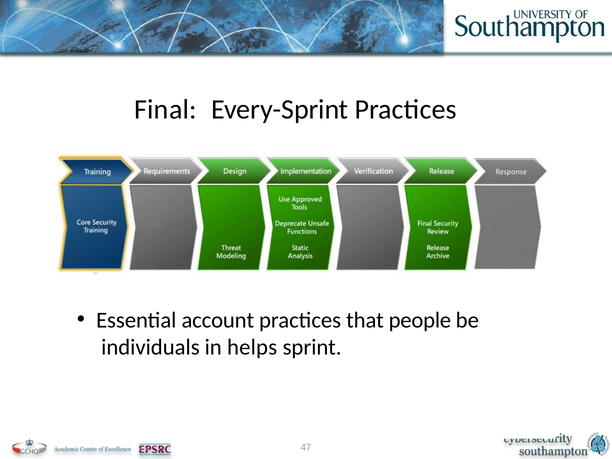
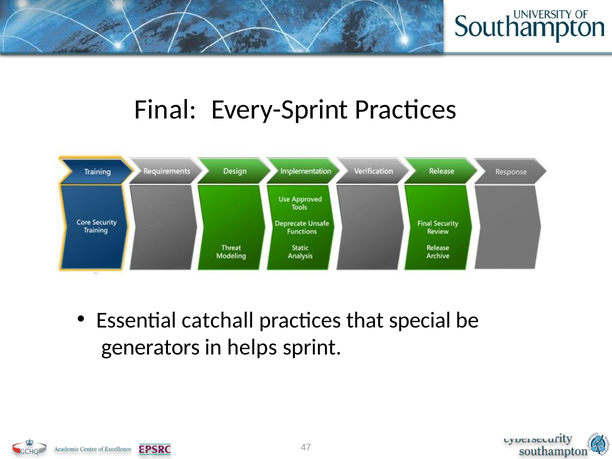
account: account -> catchall (218, 320)
people: people -> special (420, 320)
individuals: individuals -> generators (151, 347)
